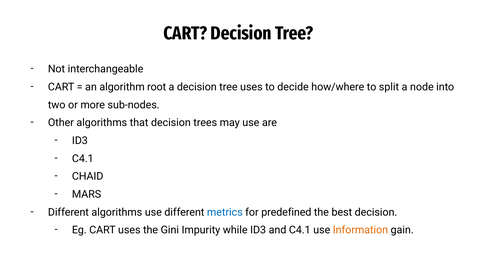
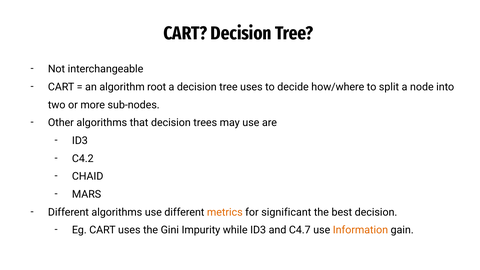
C4.1: C4.1 -> C4.2 (83, 159)
metrics colour: blue -> orange (225, 212)
predefined: predefined -> significant (286, 212)
and C4.1: C4.1 -> C4.7 (300, 230)
